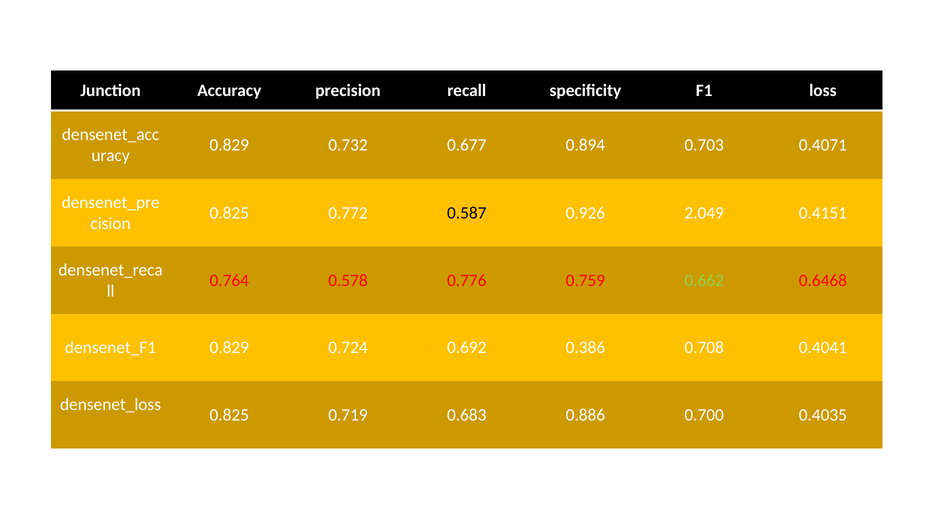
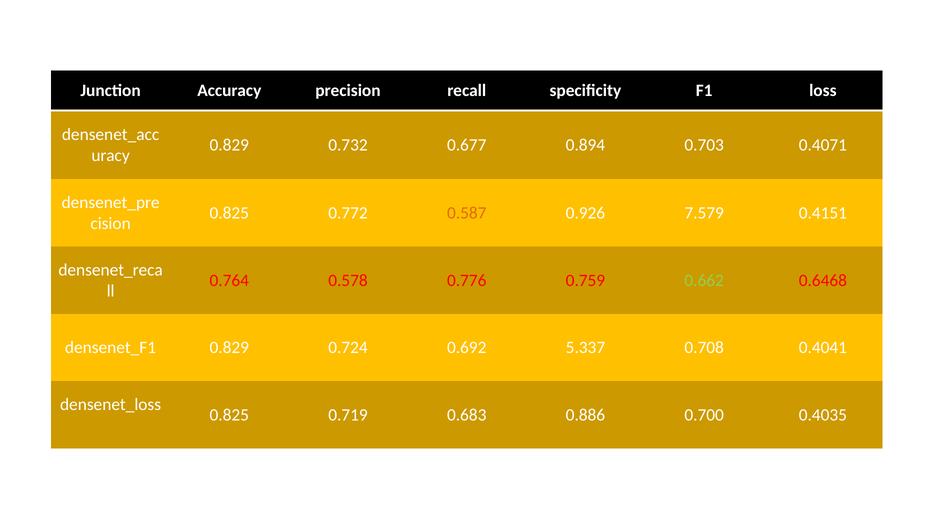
0.587 colour: black -> orange (467, 213)
2.049: 2.049 -> 7.579 (704, 213)
0.386: 0.386 -> 5.337 (585, 348)
